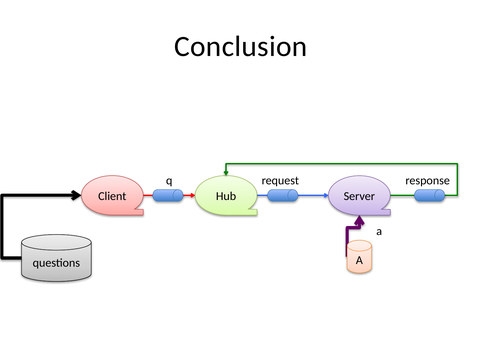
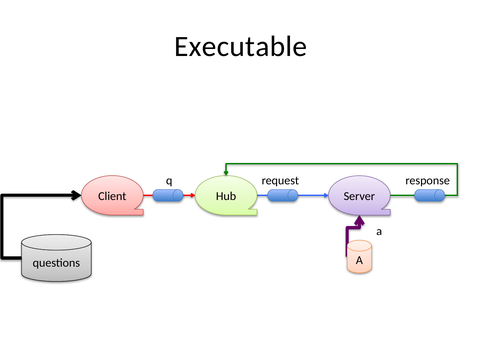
Conclusion: Conclusion -> Executable (241, 47)
